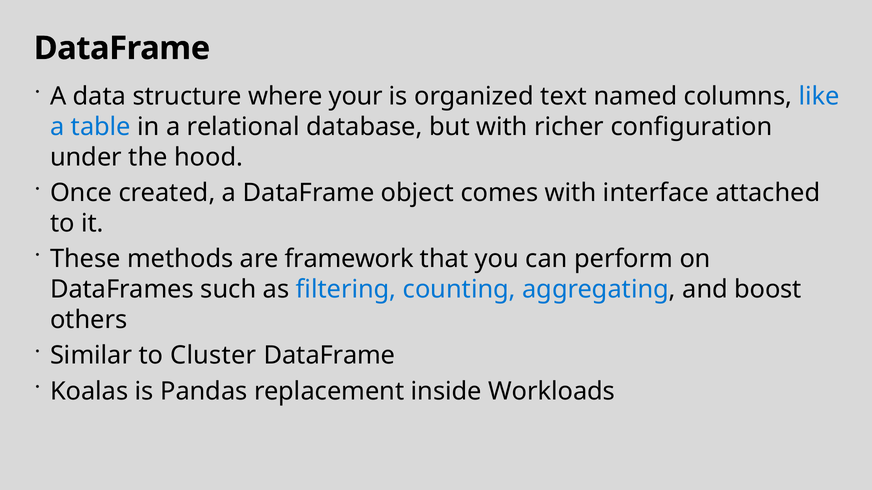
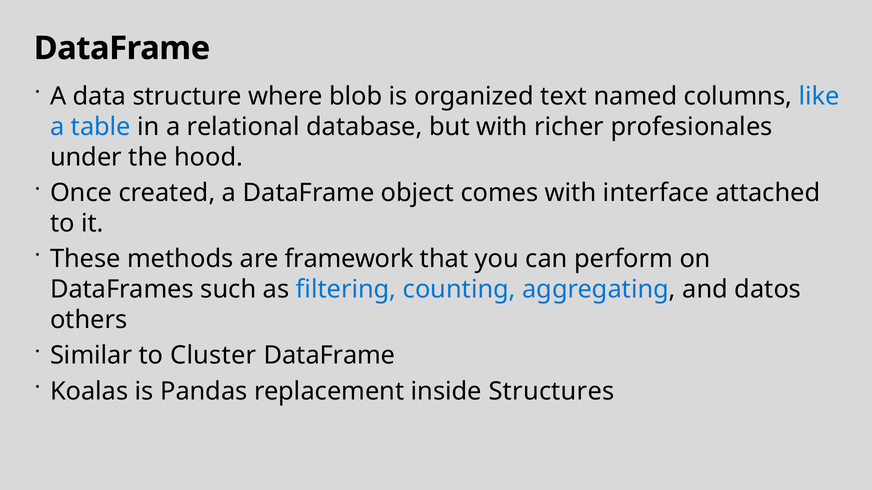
your: your -> blob (356, 96)
configuration: configuration -> profesionales (692, 127)
boost: boost -> datos (768, 290)
Workloads: Workloads -> Structures (552, 392)
